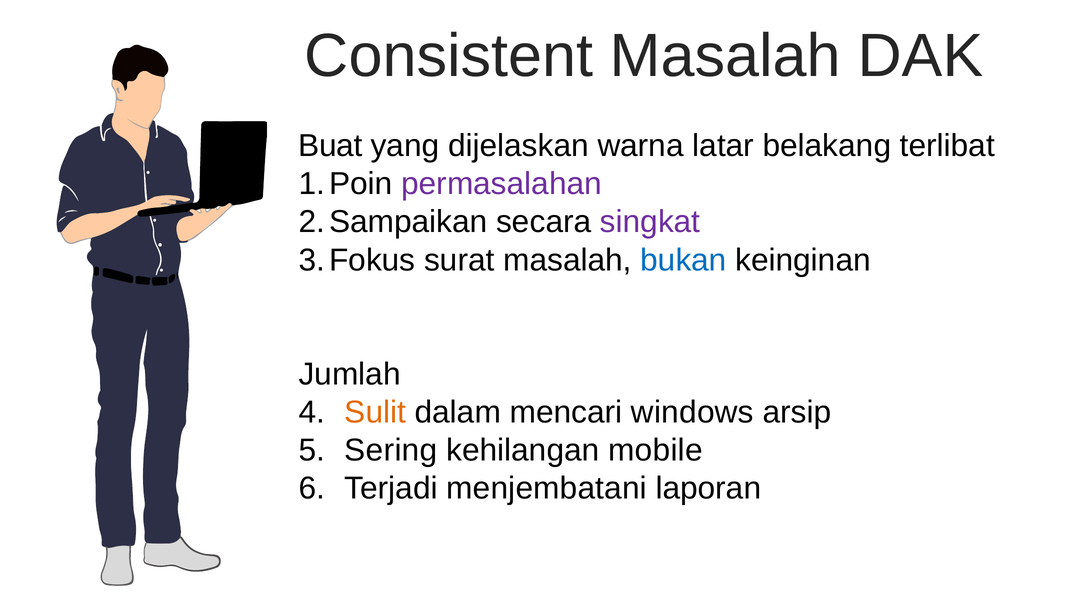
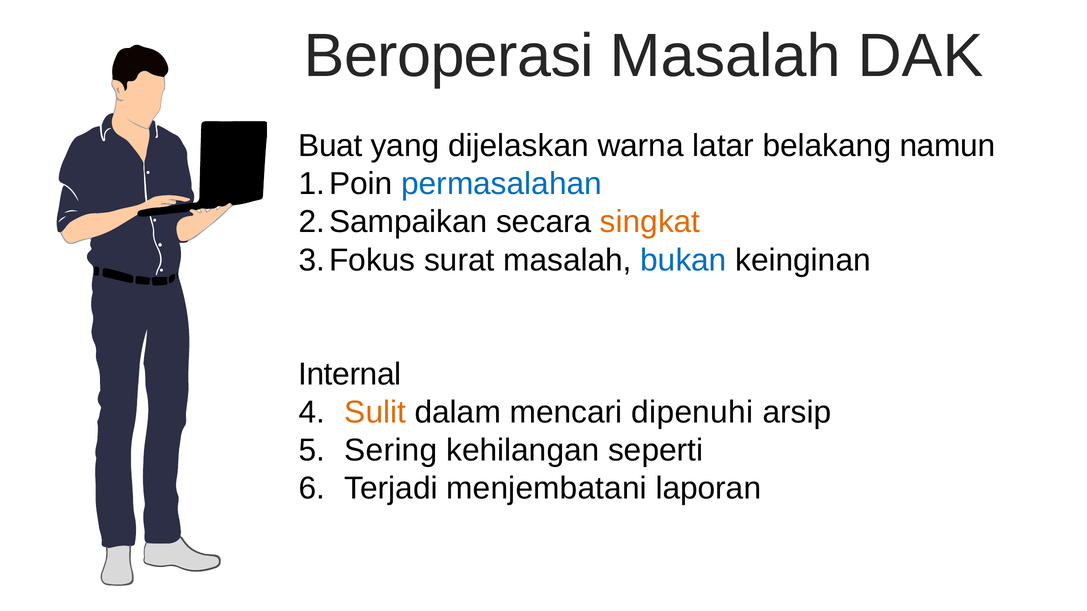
Consistent: Consistent -> Beroperasi (449, 56)
terlibat: terlibat -> namun (948, 146)
permasalahan colour: purple -> blue (502, 184)
singkat colour: purple -> orange (650, 222)
Jumlah: Jumlah -> Internal (350, 374)
windows: windows -> dipenuhi (692, 412)
mobile: mobile -> seperti (656, 451)
